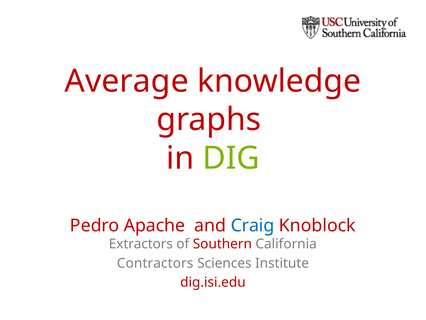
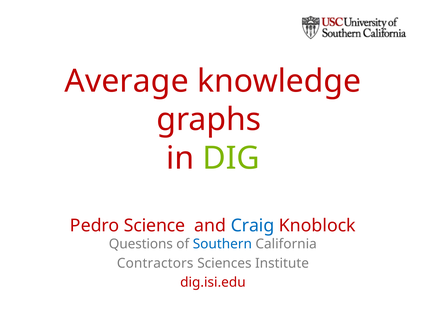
Apache: Apache -> Science (155, 225)
Extractors: Extractors -> Questions (141, 244)
Southern colour: red -> blue (222, 244)
